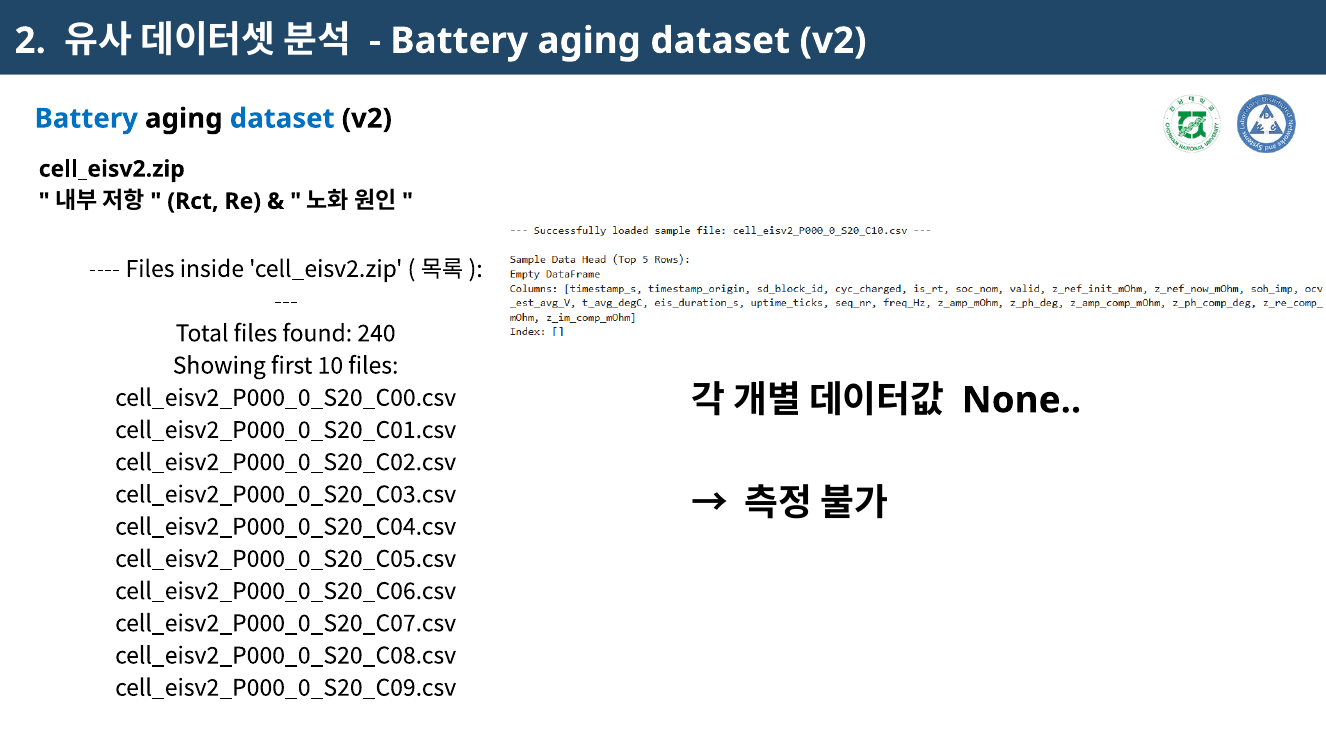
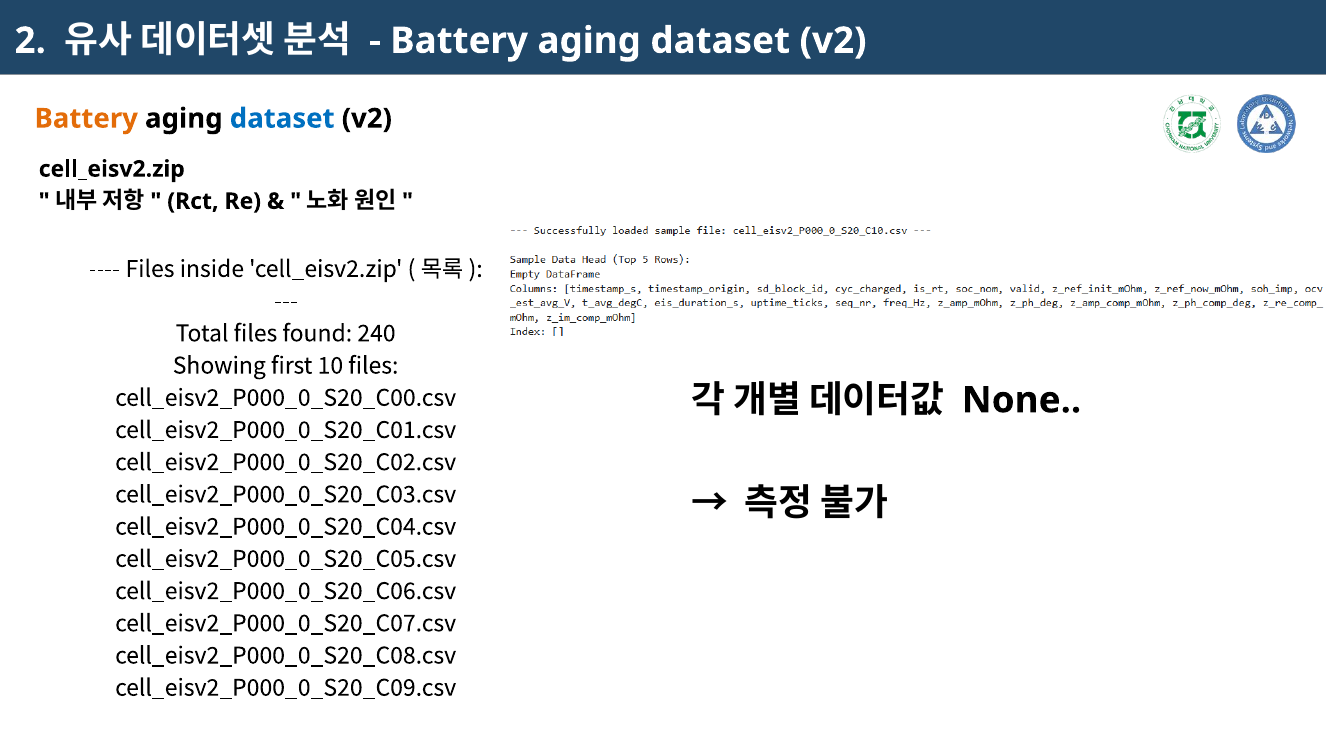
Battery colour: blue -> orange (86, 119)
